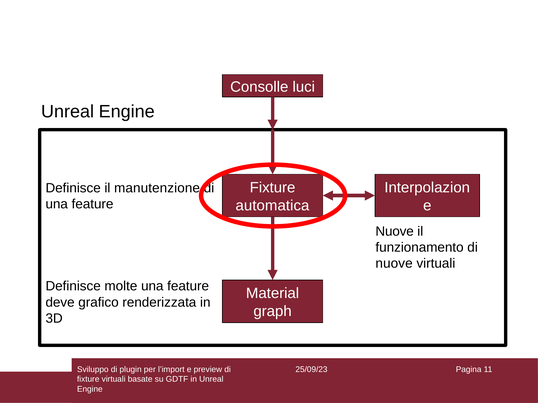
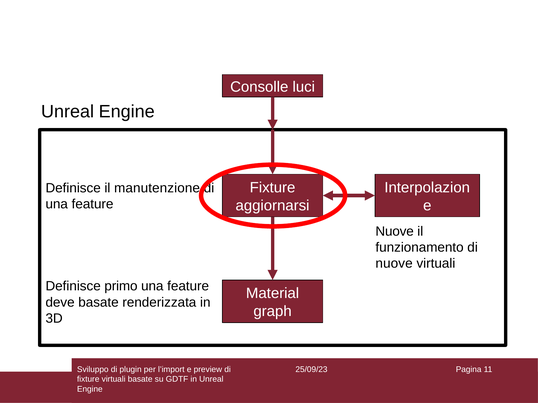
automatica: automatica -> aggiornarsi (273, 206)
molte: molte -> primo (121, 286)
deve grafico: grafico -> basate (98, 303)
